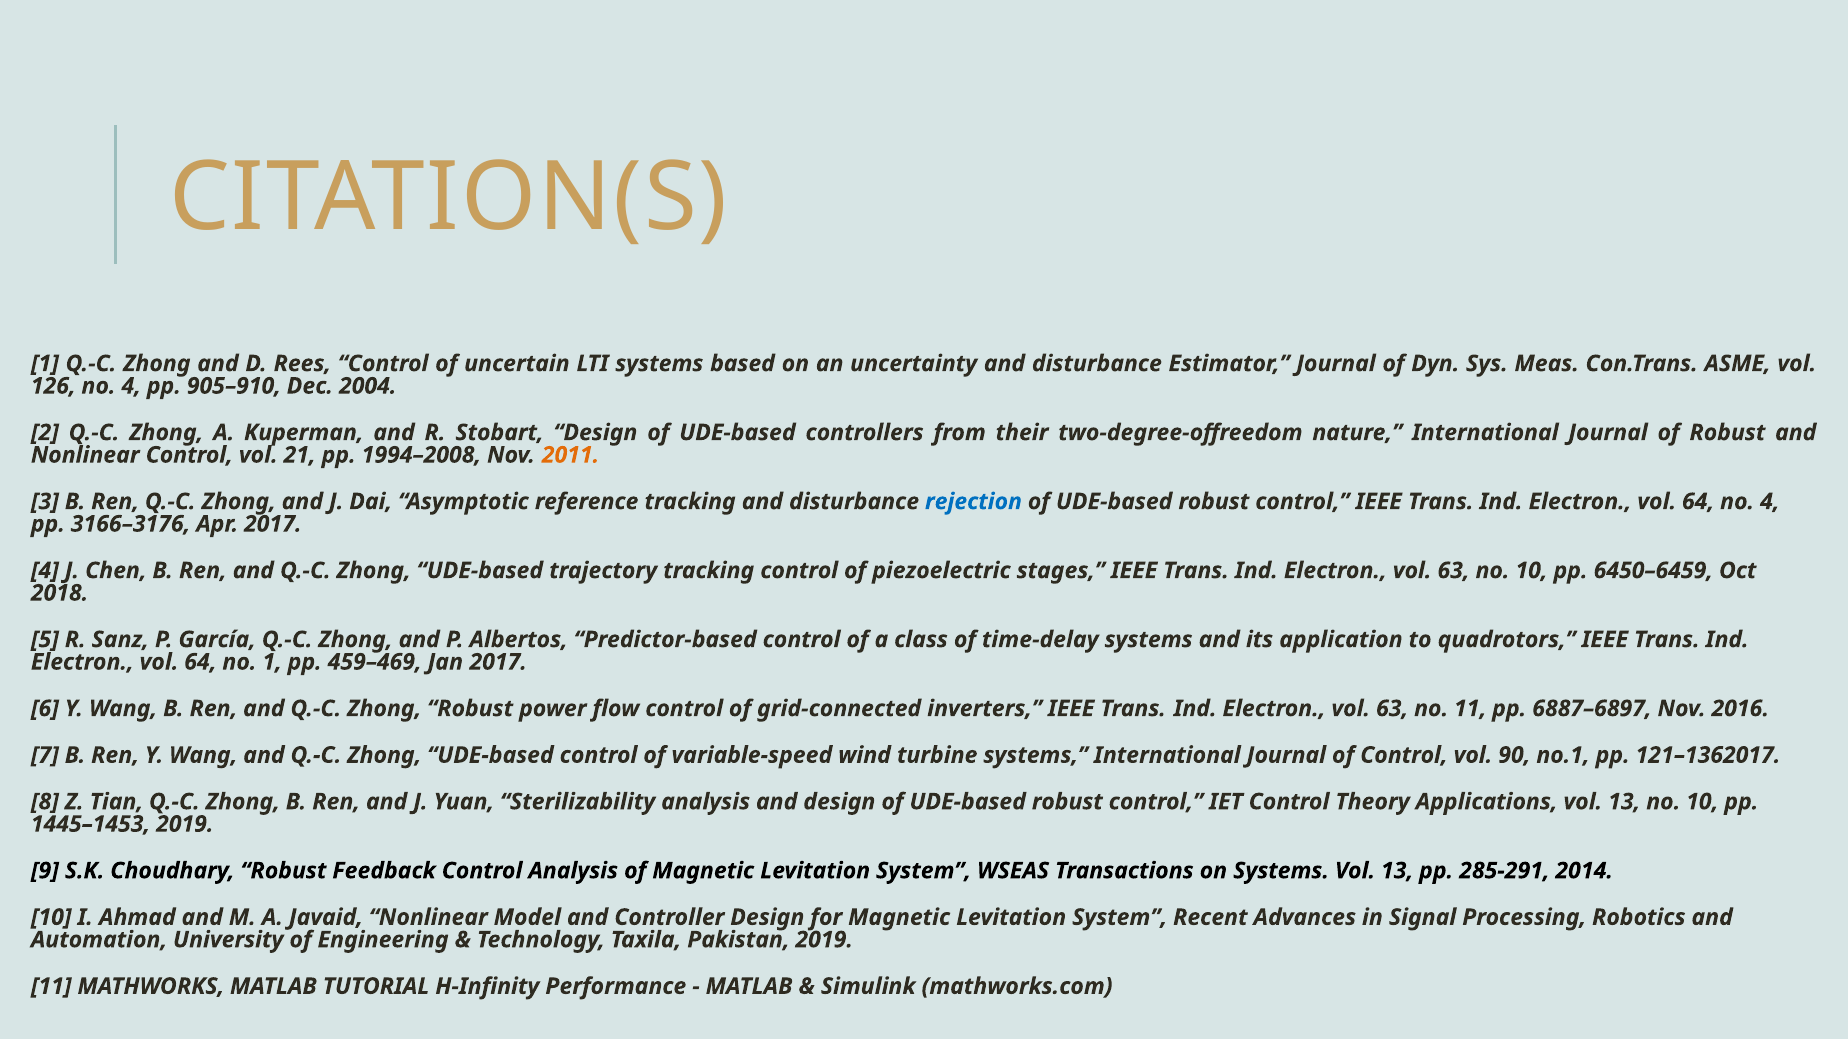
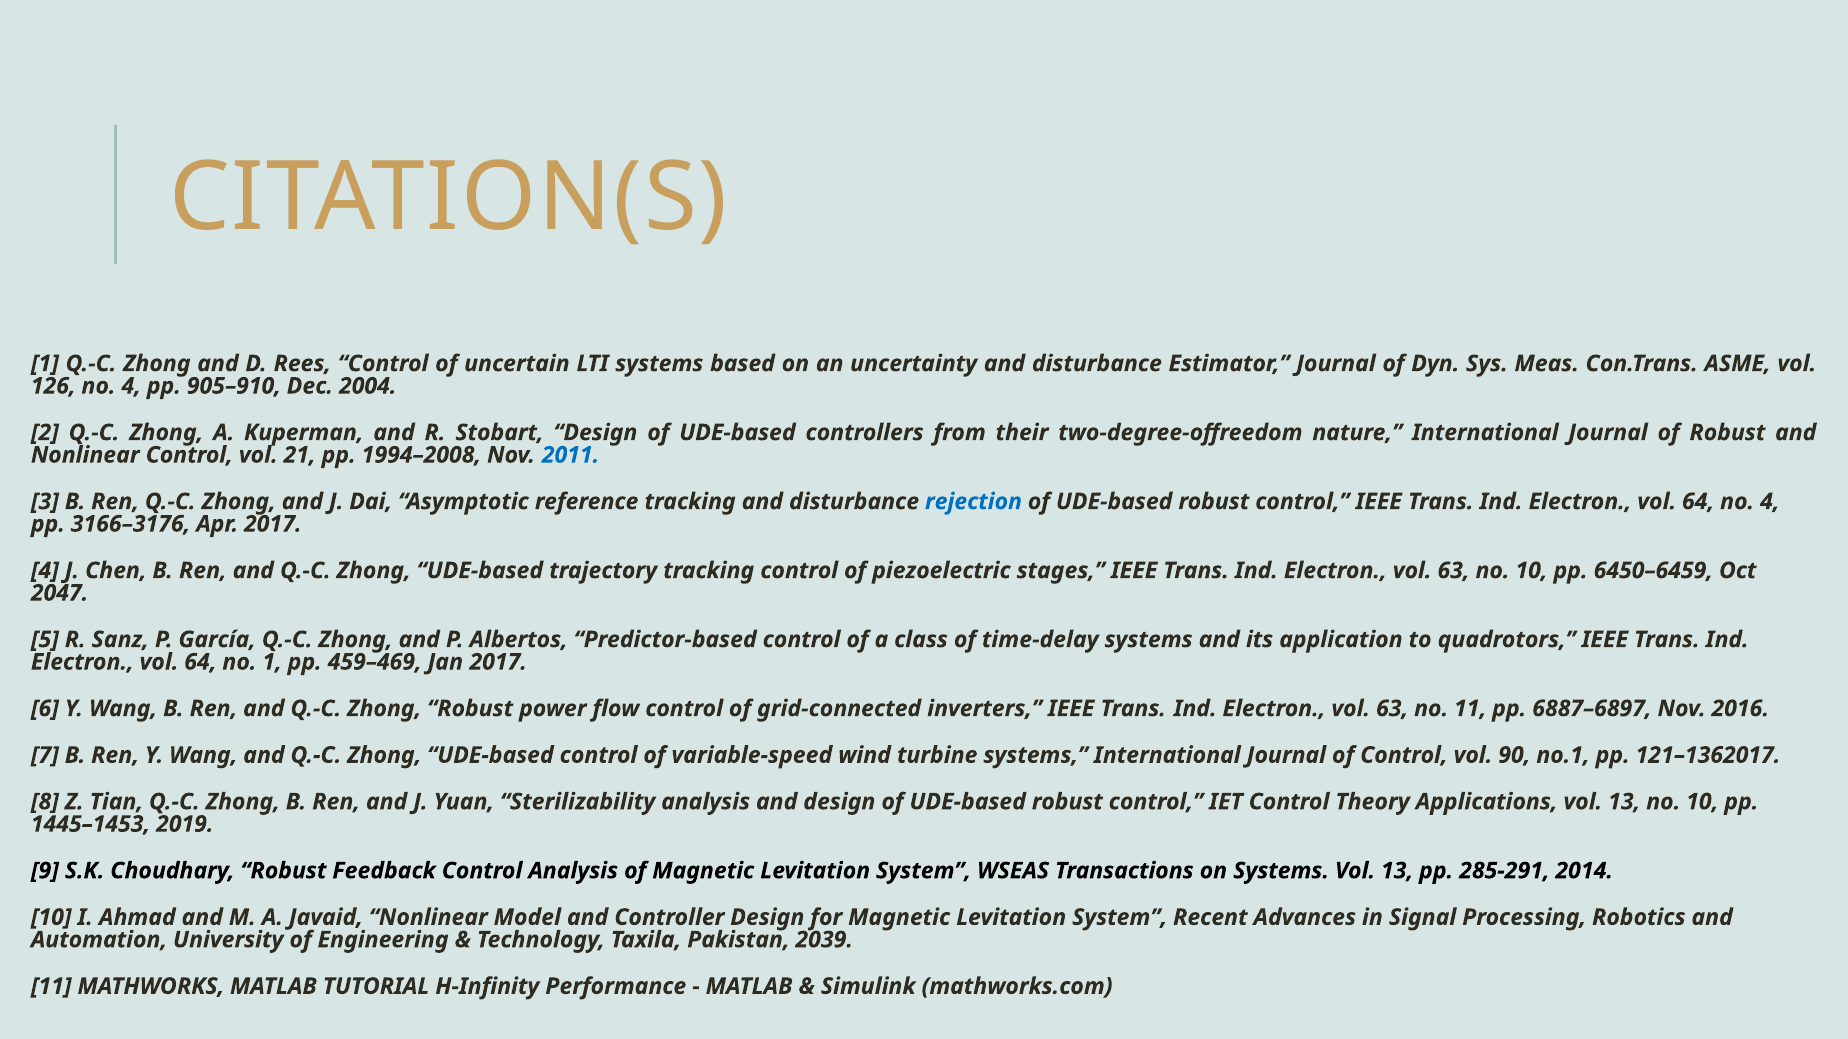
2011 colour: orange -> blue (571, 455)
2018: 2018 -> 2047 (60, 593)
Pakistan 2019: 2019 -> 2039 (824, 940)
